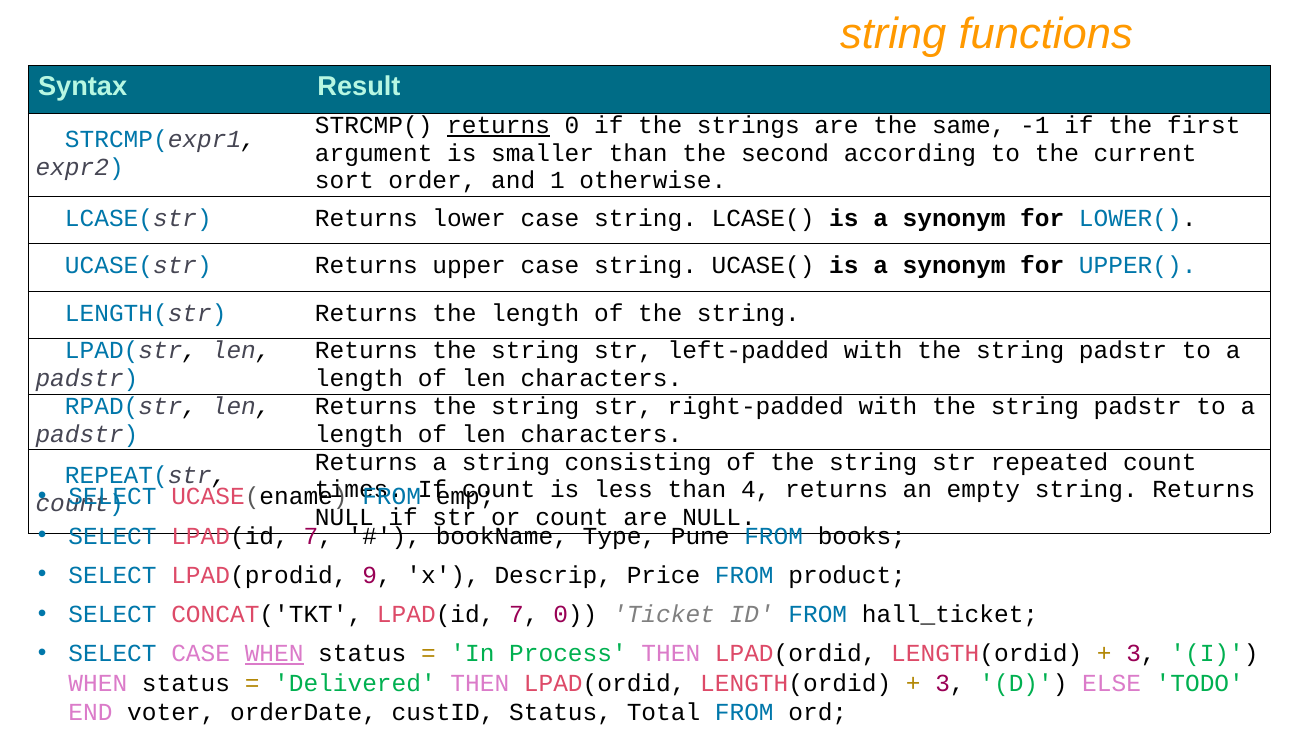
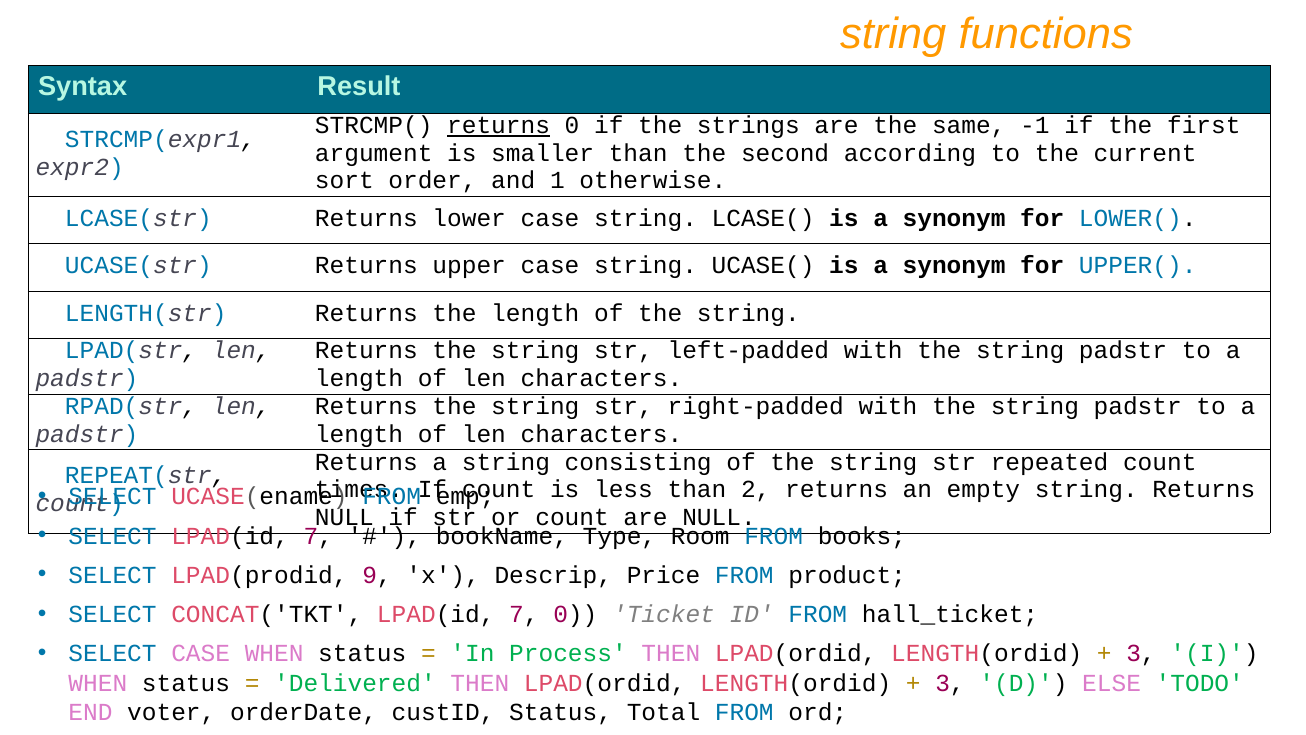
4: 4 -> 2 (756, 490)
Pune: Pune -> Room (700, 536)
WHEN underline: present -> none (274, 653)
